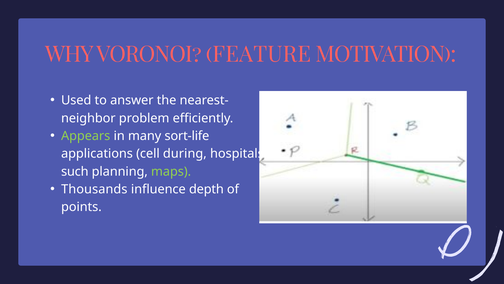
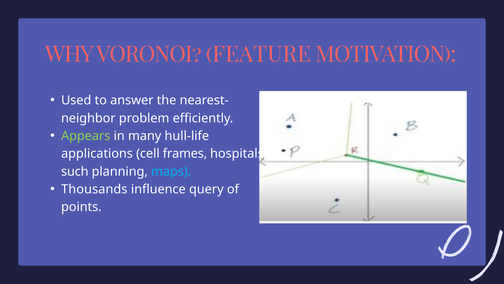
sort-life: sort-life -> hull-life (187, 136)
during: during -> frames (185, 153)
maps colour: light green -> light blue (171, 171)
depth: depth -> query (206, 189)
